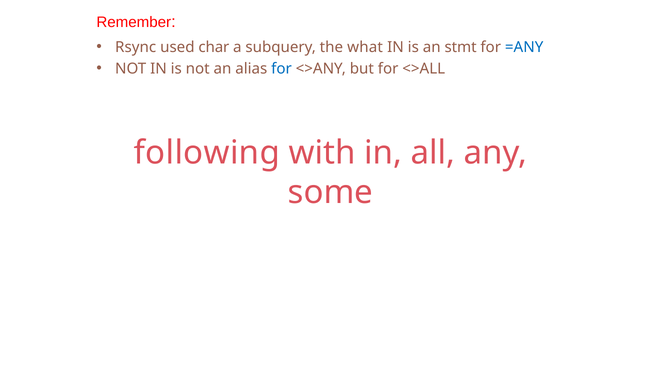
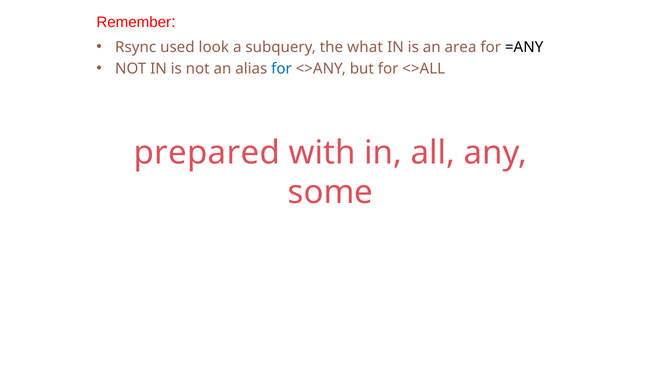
char: char -> look (214, 47)
stmt: stmt -> area (460, 47)
=ANY colour: blue -> black (524, 47)
following: following -> prepared (207, 153)
